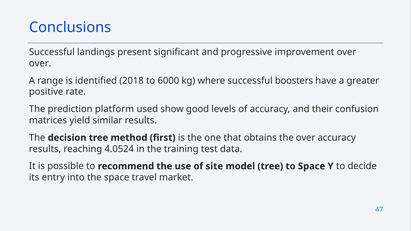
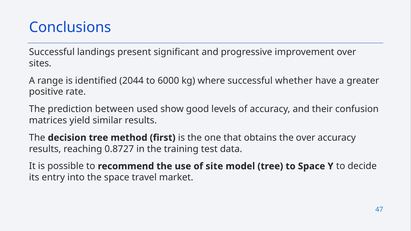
over: over -> sites (40, 63)
2018: 2018 -> 2044 (132, 81)
boosters: boosters -> whether (294, 81)
platform: platform -> between (115, 109)
4.0524: 4.0524 -> 0.8727 (119, 149)
